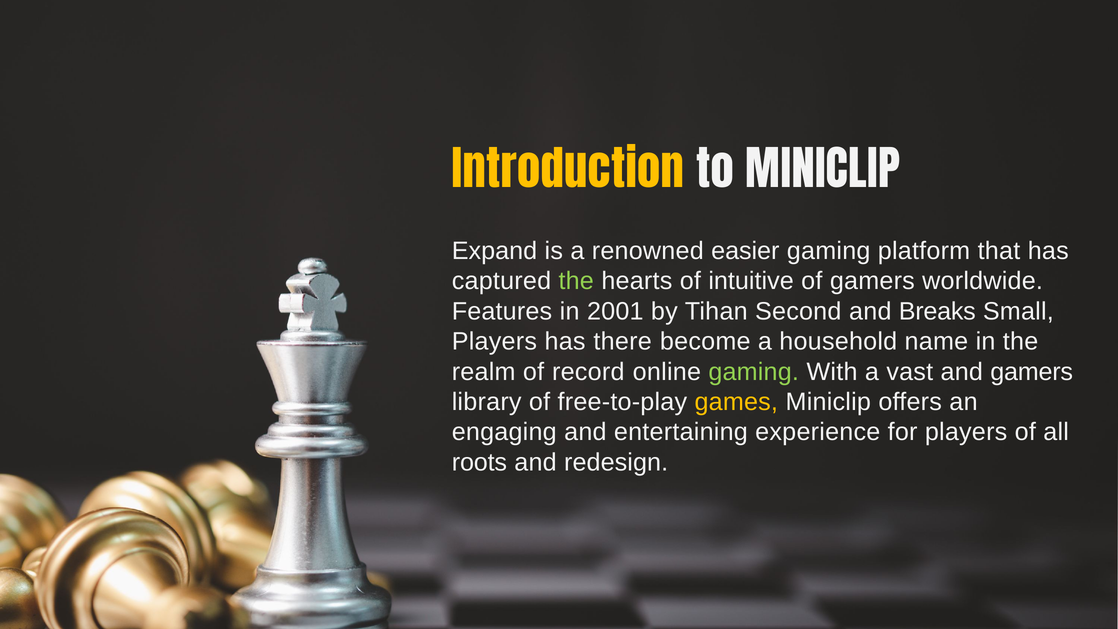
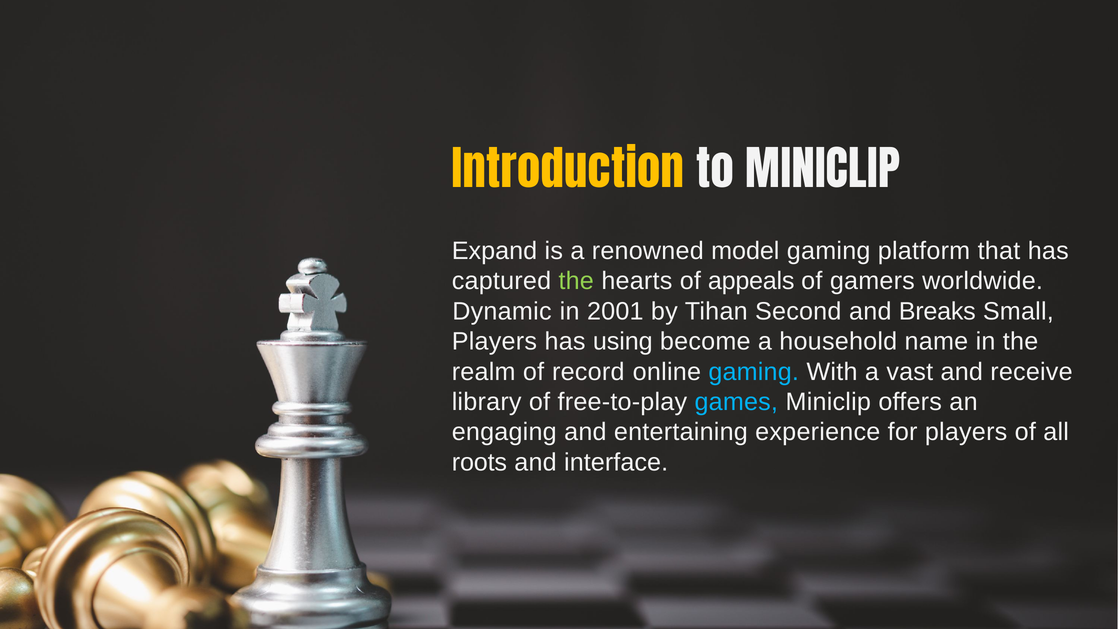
easier: easier -> model (745, 251)
intuitive: intuitive -> appeals (751, 281)
Features: Features -> Dynamic (502, 311)
there: there -> using (623, 341)
gaming colour: light green -> light blue (754, 372)
and gamers: gamers -> receive (1031, 372)
games colour: yellow -> light blue (736, 402)
redesign: redesign -> interface (616, 462)
